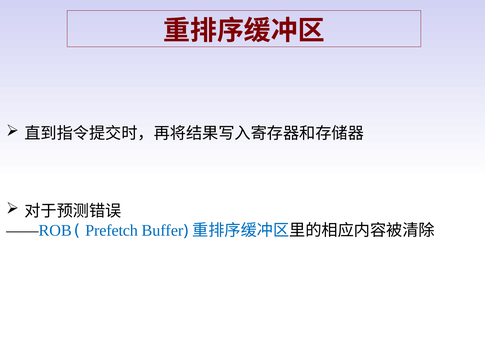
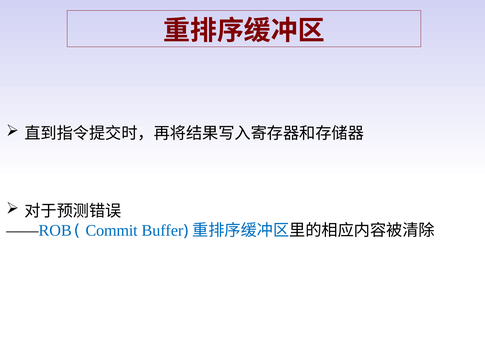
Prefetch: Prefetch -> Commit (112, 230)
